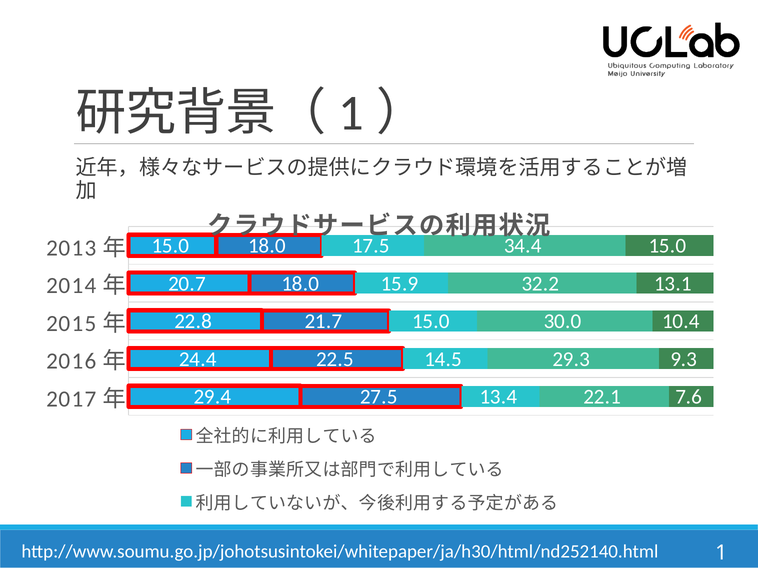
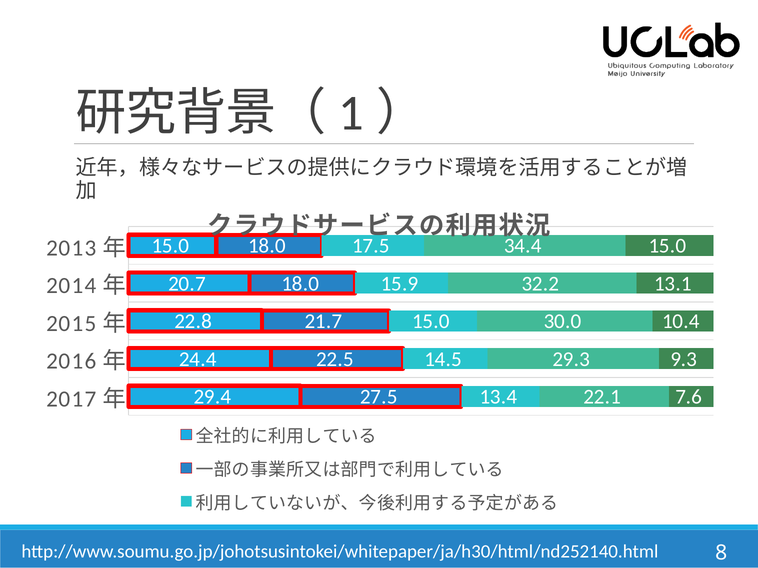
1: 1 -> 8 (721, 553)
